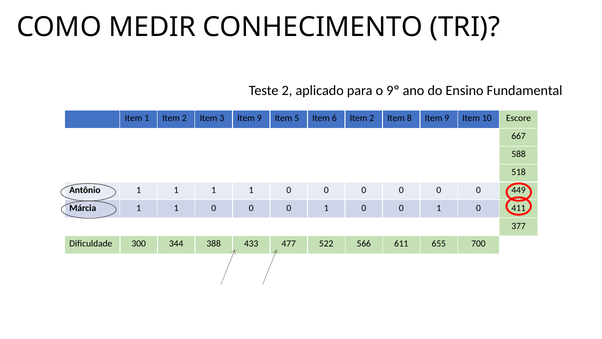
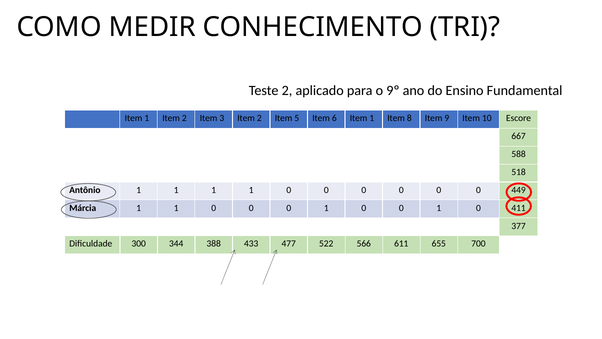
3 Item 9: 9 -> 2 (259, 118)
6 Item 2: 2 -> 1 (372, 118)
